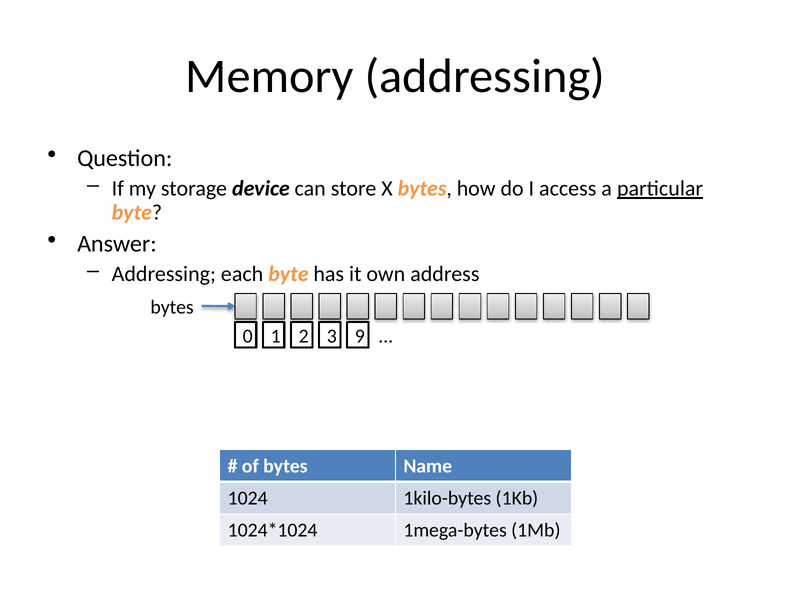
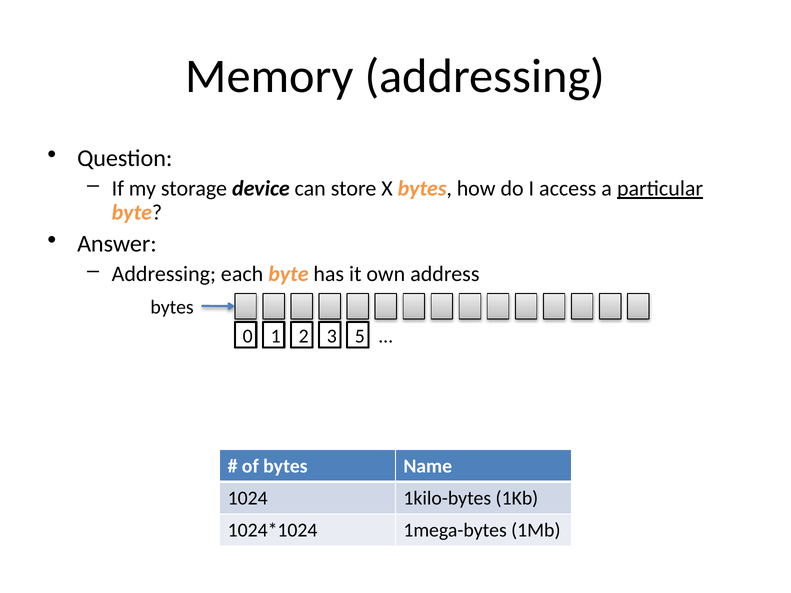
9: 9 -> 5 (360, 336)
